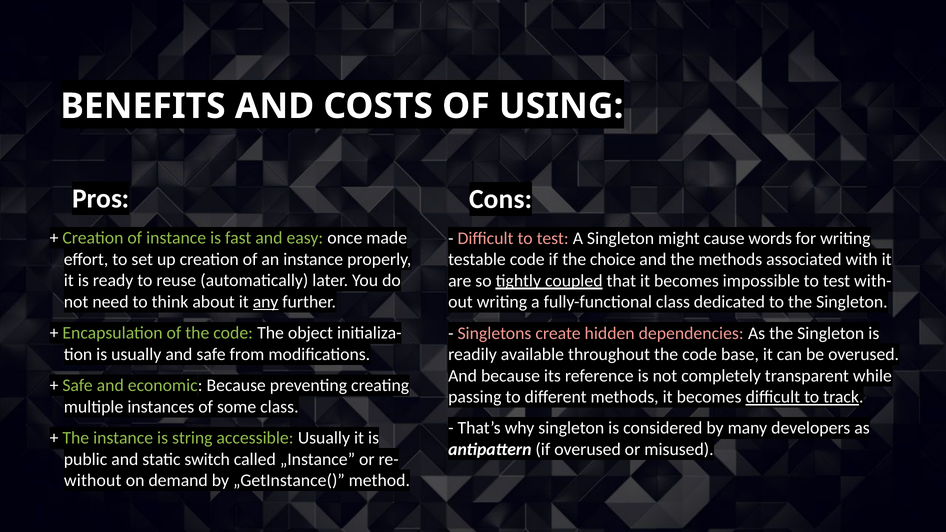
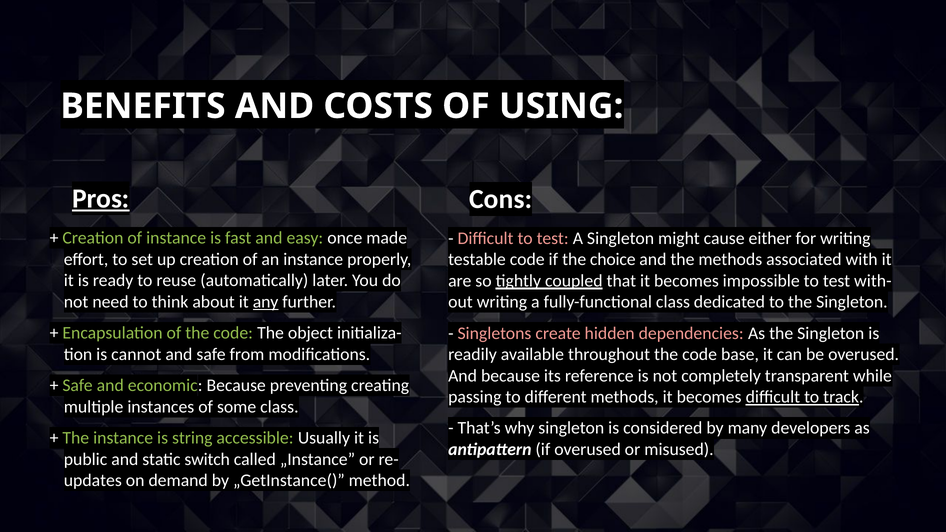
Pros underline: none -> present (101, 199)
words: words -> either (770, 238)
is usually: usually -> cannot (136, 354)
without: without -> updates (93, 481)
